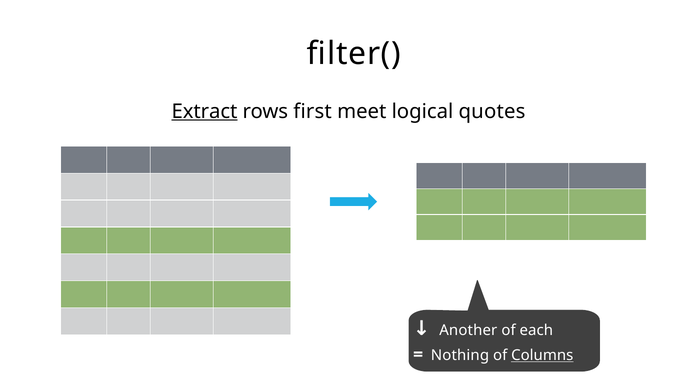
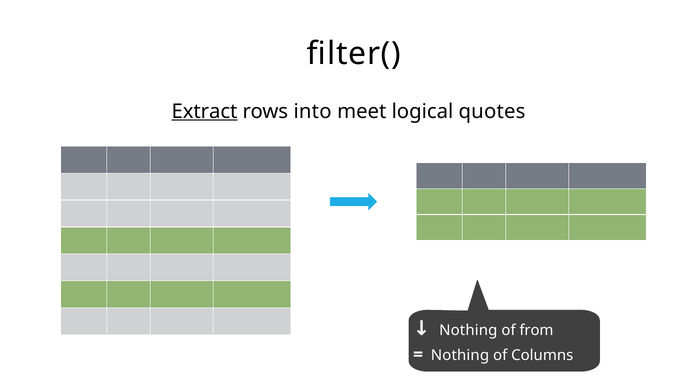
first: first -> into (313, 111)
Another: Another -> Nothing (468, 331)
each: each -> from (536, 331)
Columns underline: present -> none (542, 355)
